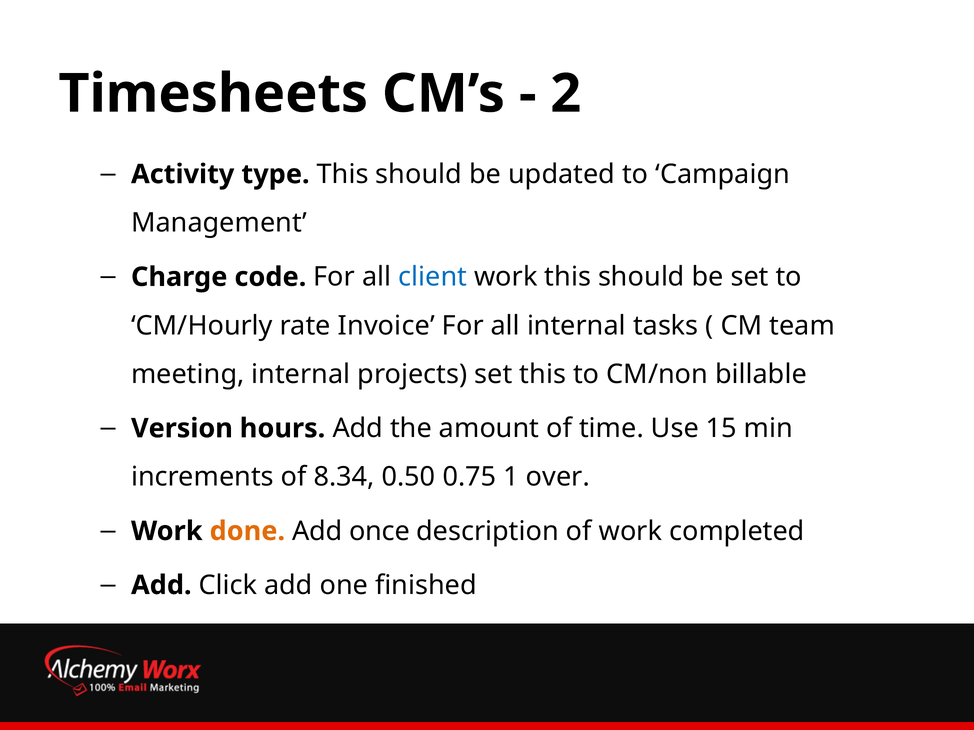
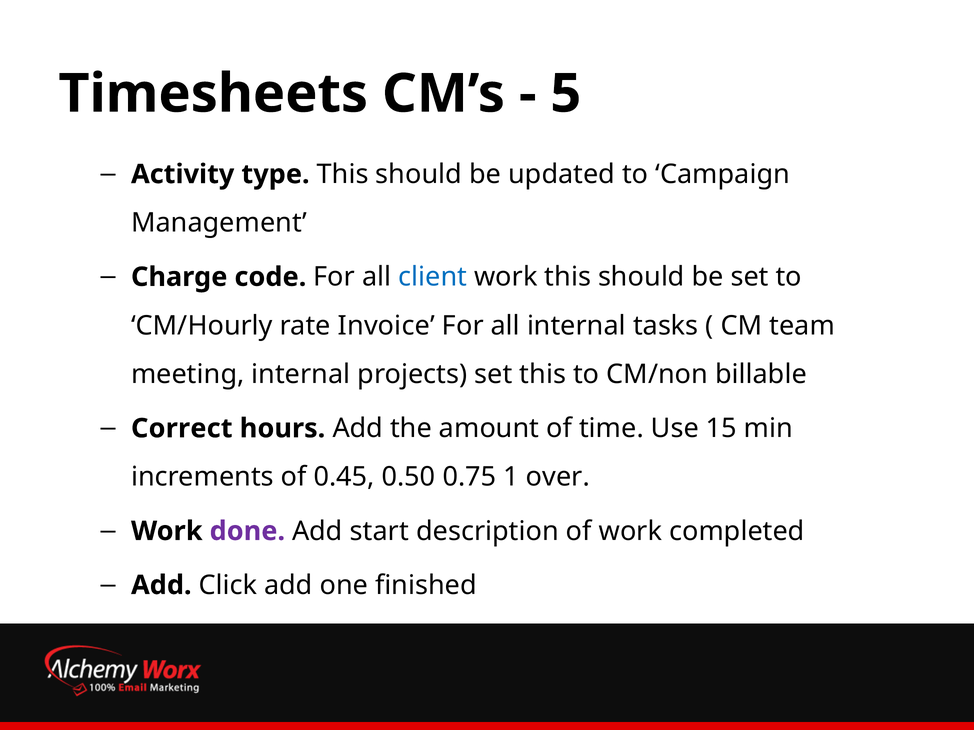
2: 2 -> 5 (566, 94)
Version: Version -> Correct (182, 429)
8.34: 8.34 -> 0.45 (344, 477)
done colour: orange -> purple (247, 531)
once: once -> start (379, 531)
